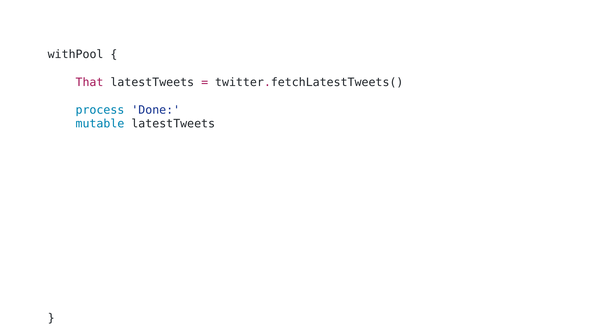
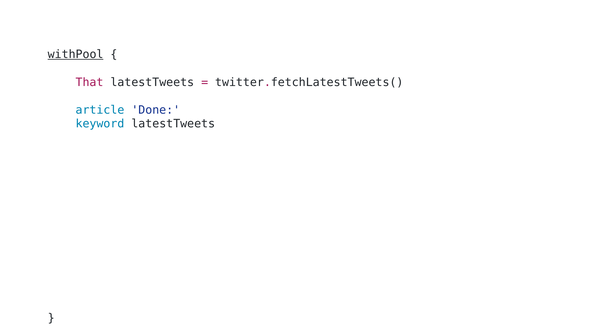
withPool underline: none -> present (76, 55)
process: process -> article (100, 110)
mutable: mutable -> keyword (100, 124)
